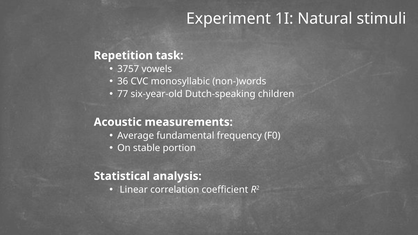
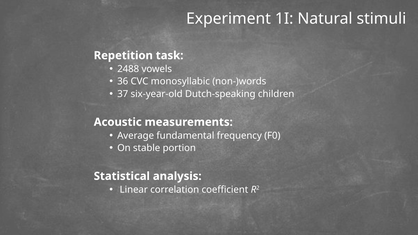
3757: 3757 -> 2488 (128, 69)
77: 77 -> 37 (123, 94)
